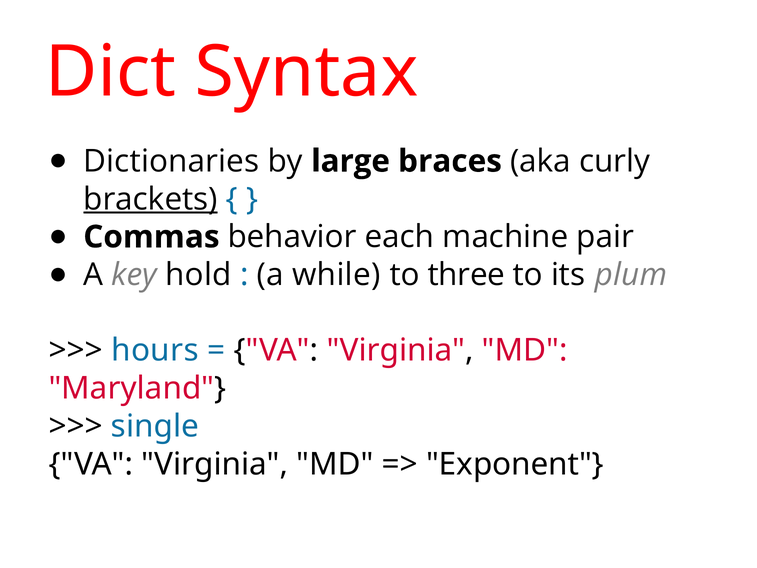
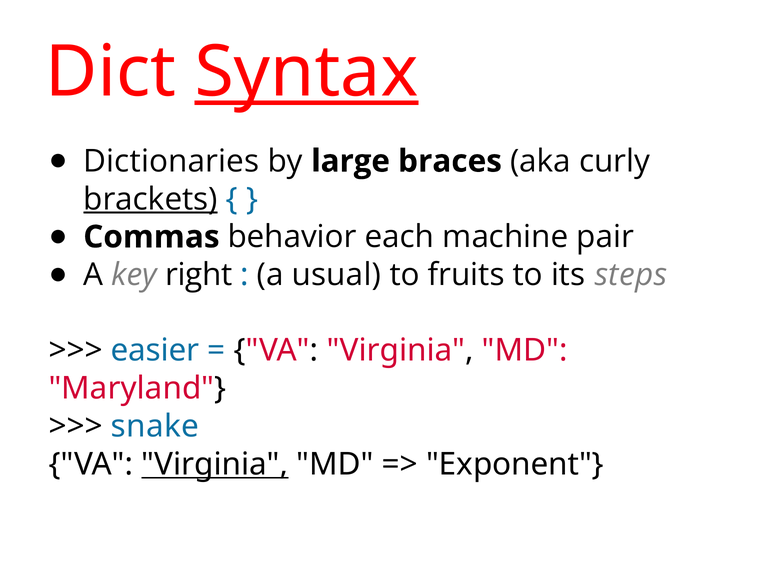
Syntax underline: none -> present (307, 72)
hold: hold -> right (199, 275)
while: while -> usual (336, 275)
three: three -> fruits (466, 275)
plum: plum -> steps (631, 275)
hours: hours -> easier (155, 350)
single: single -> snake (155, 426)
Virginia underline: none -> present (215, 464)
